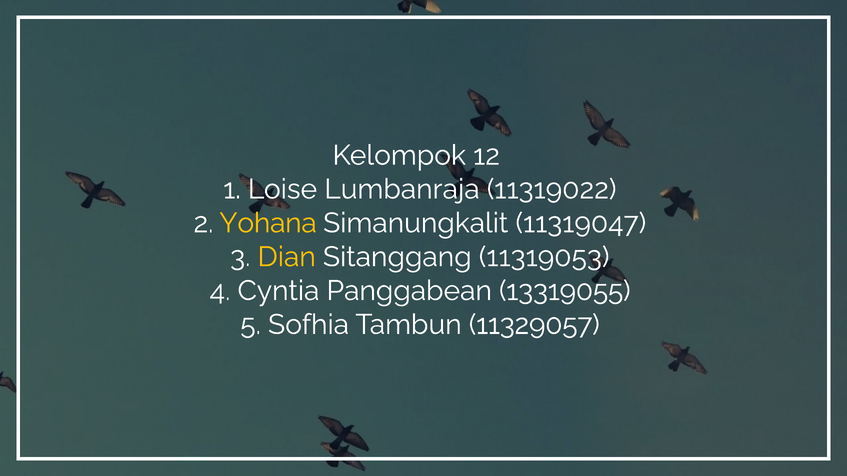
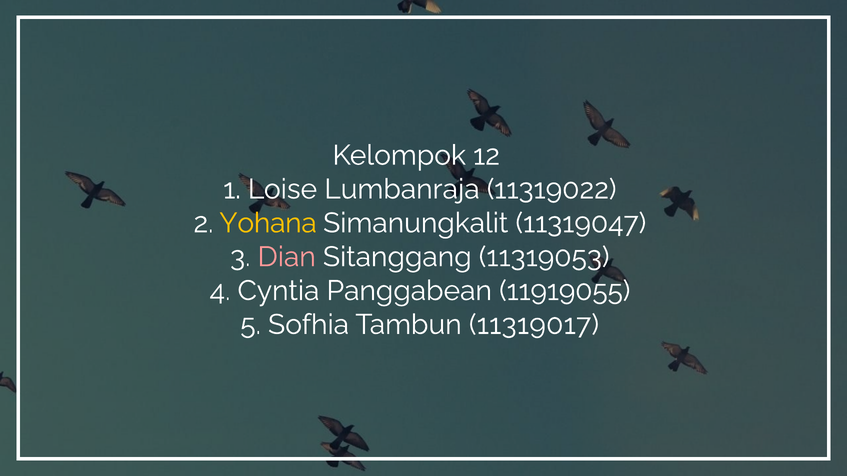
Dian colour: yellow -> pink (287, 257)
13319055: 13319055 -> 11919055 (565, 291)
11329057: 11329057 -> 11319017 (534, 325)
